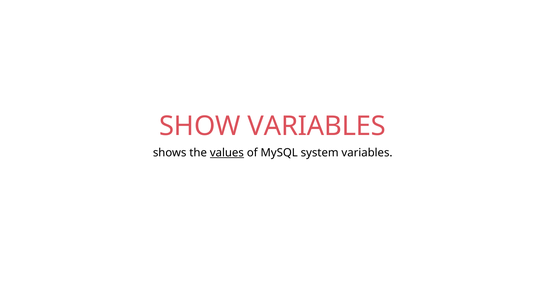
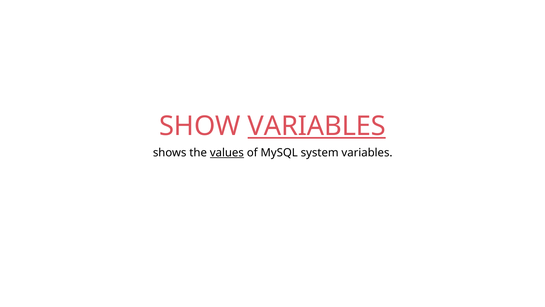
VARIABLES underline: none -> present (317, 126)
